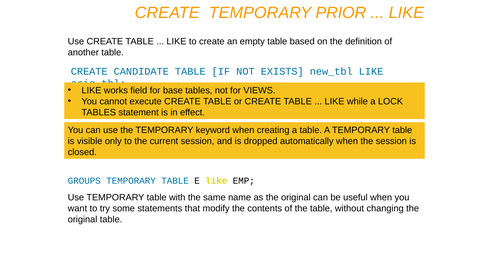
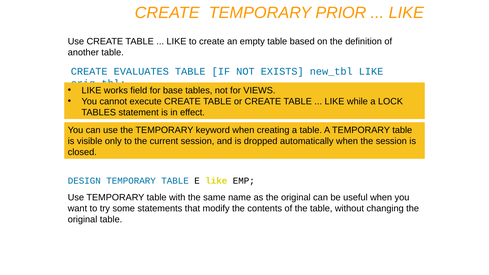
CANDIDATE: CANDIDATE -> EVALUATES (141, 71)
GROUPS: GROUPS -> DESIGN (84, 181)
